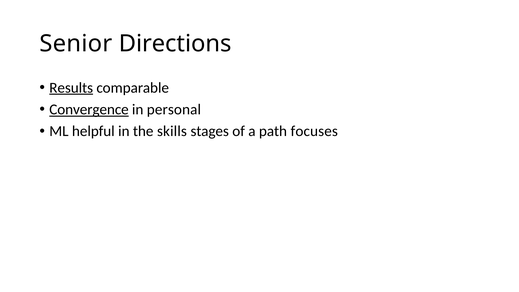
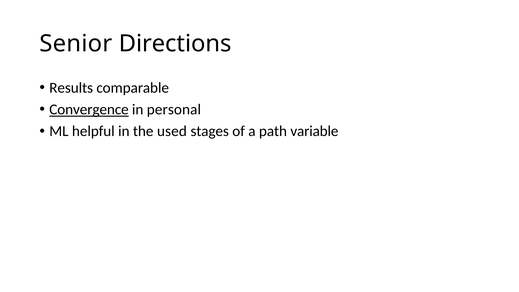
Results underline: present -> none (71, 88)
skills: skills -> used (172, 131)
focuses: focuses -> variable (314, 131)
